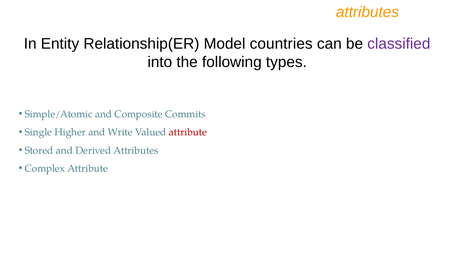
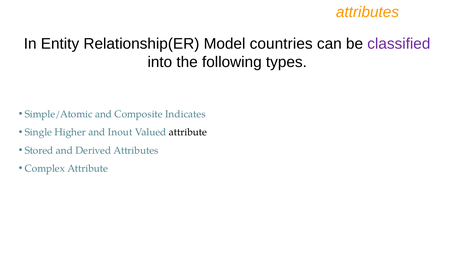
Commits: Commits -> Indicates (185, 114)
Write: Write -> Inout (120, 132)
attribute colour: red -> black (188, 132)
